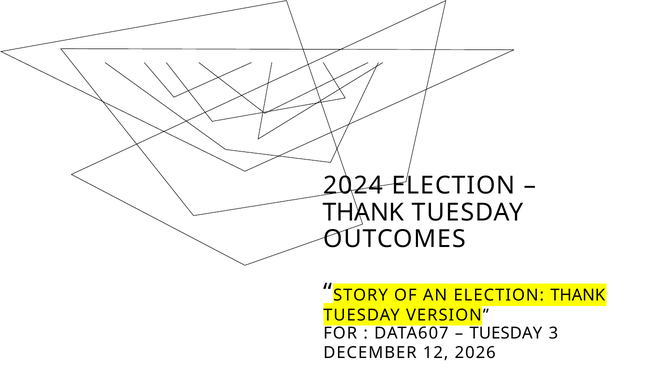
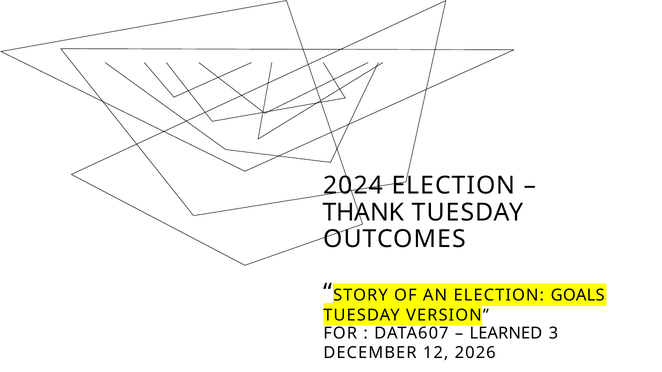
ELECTION THANK: THANK -> GOALS (578, 296)
TUESDAY: TUESDAY -> LEARNED (506, 333)
